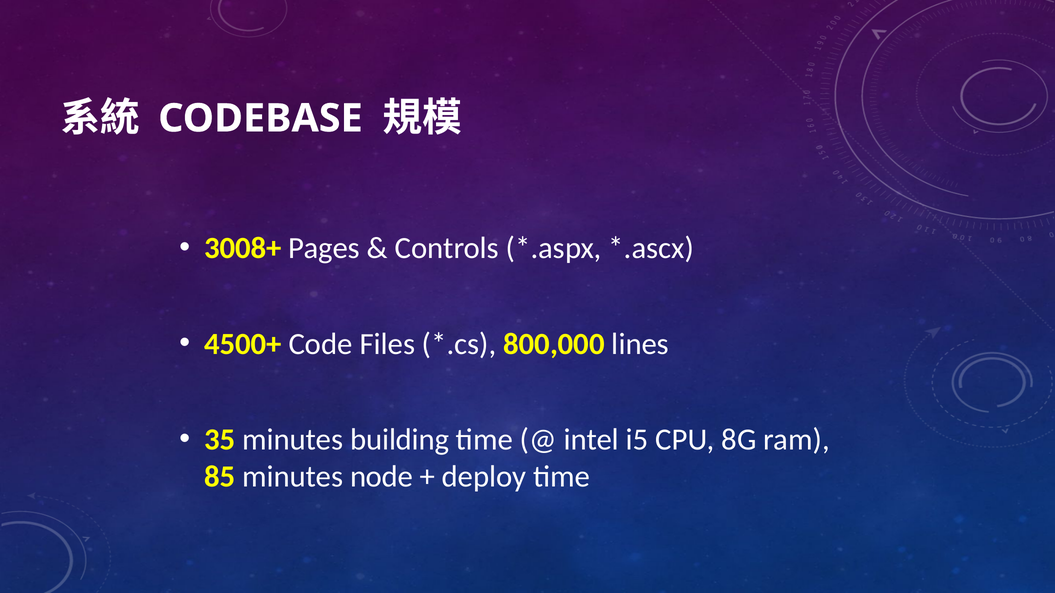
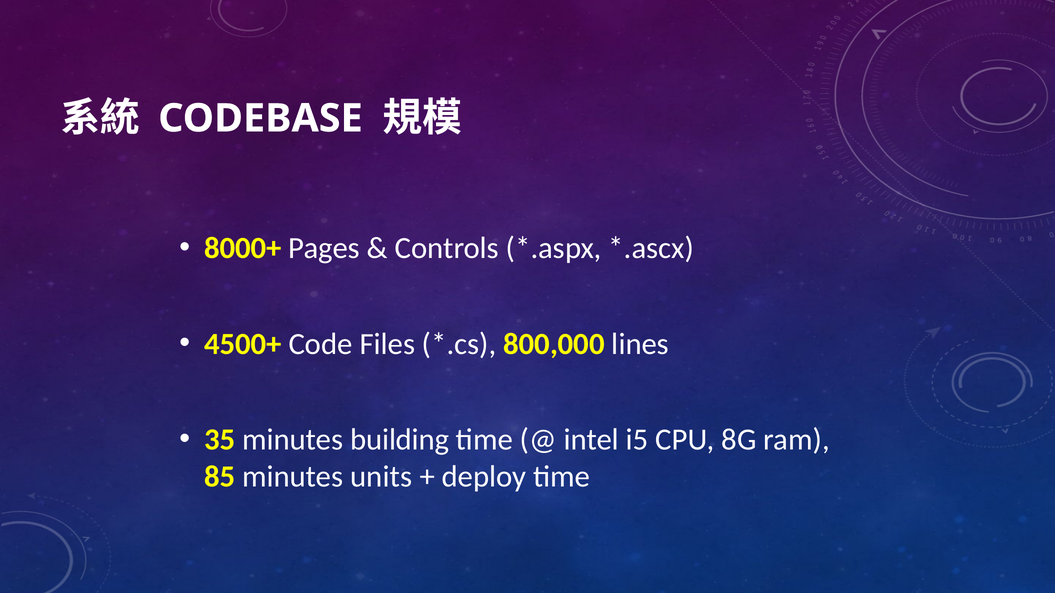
3008+: 3008+ -> 8000+ (243, 249)
node: node -> units (381, 477)
